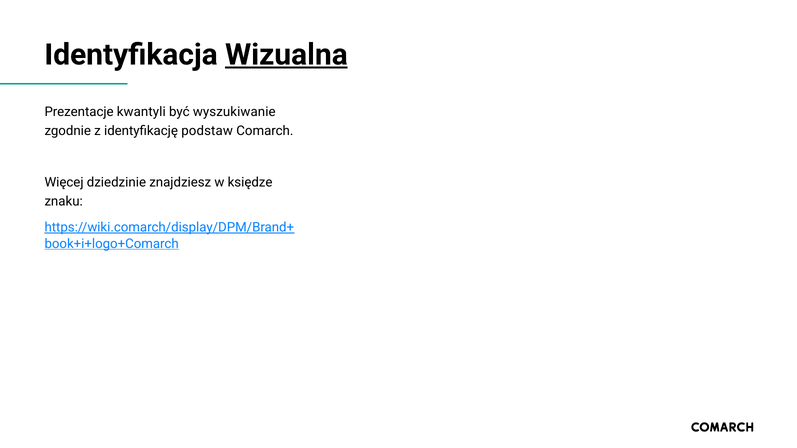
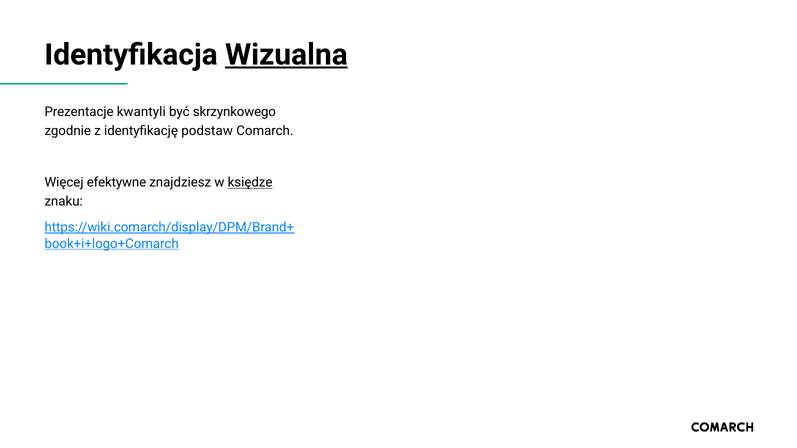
wyszukiwanie: wyszukiwanie -> skrzynkowego (234, 112)
dziedzinie: dziedzinie -> efektywne (116, 183)
księdze underline: none -> present (250, 183)
